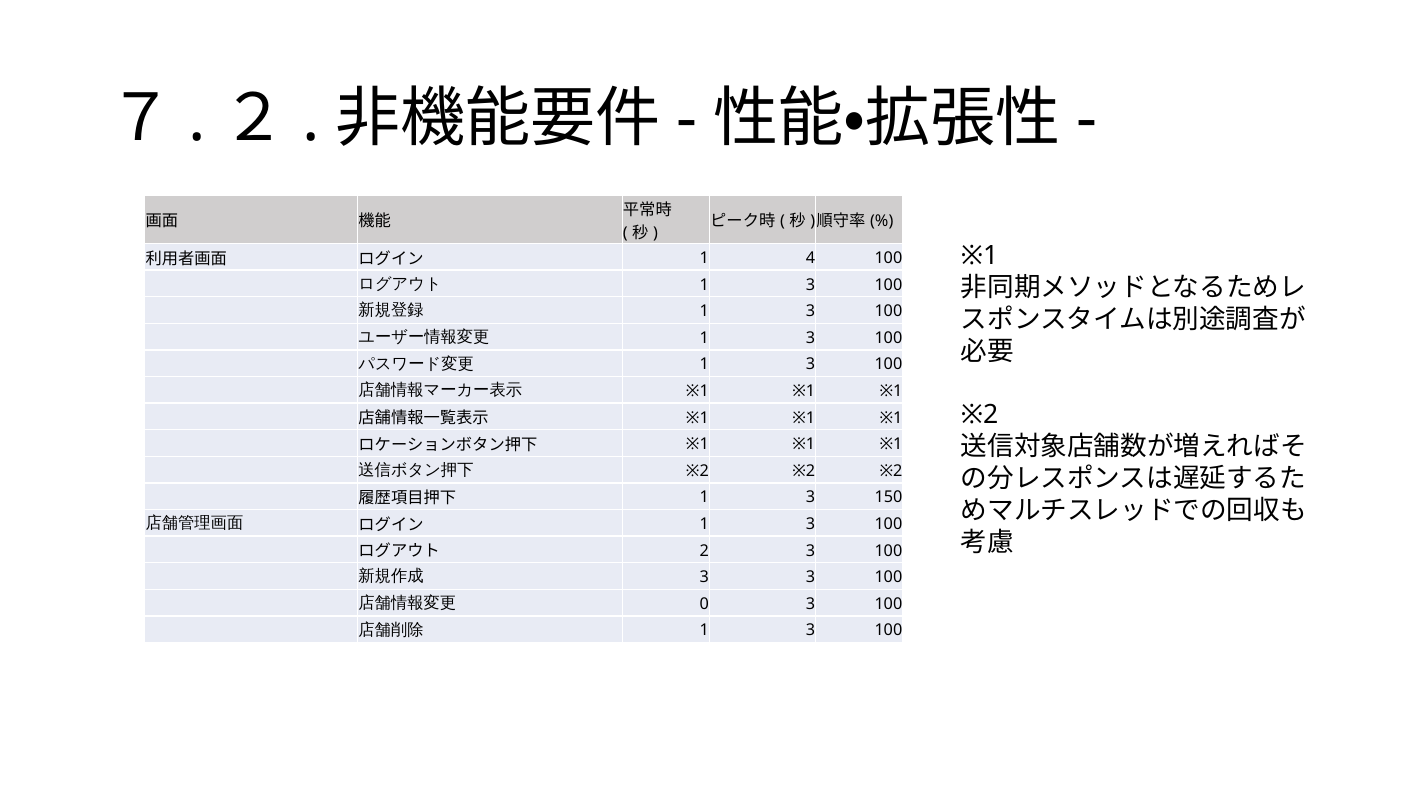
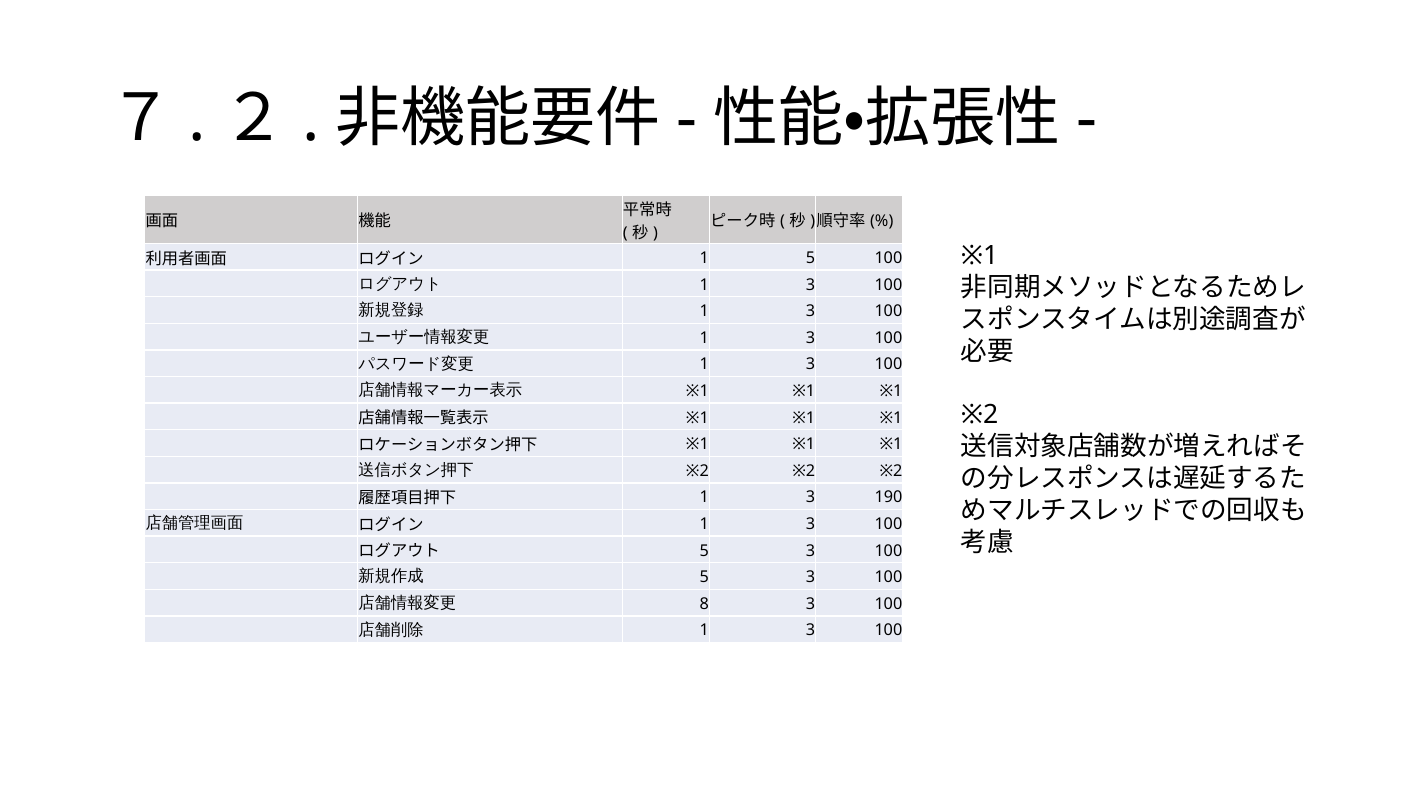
1 4: 4 -> 5 (811, 258)
150: 150 -> 190 (888, 498)
2: 2 -> 5 (704, 551)
3: 3 -> 5 (704, 577)
0: 0 -> 8 (704, 604)
